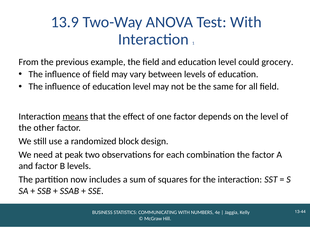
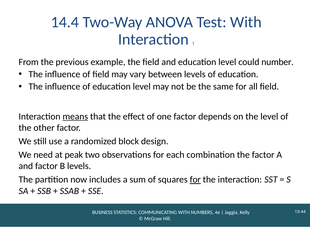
13.9: 13.9 -> 14.4 (65, 22)
grocery: grocery -> number (278, 62)
for underline: none -> present (195, 180)
